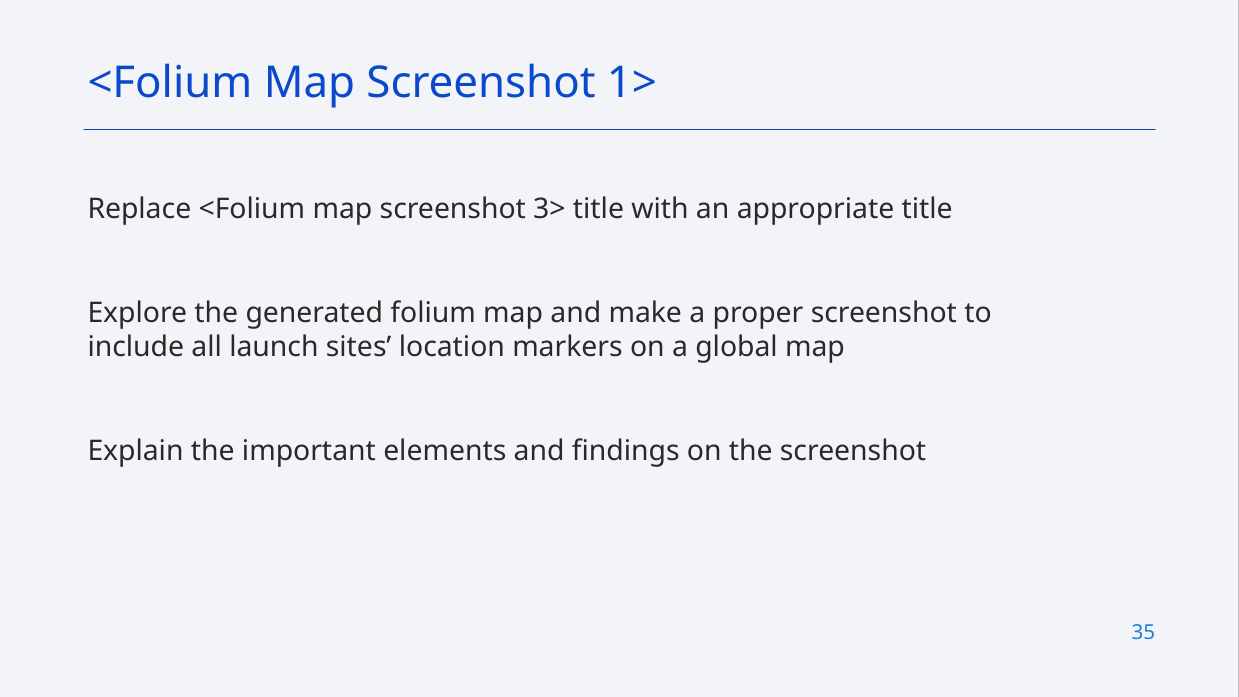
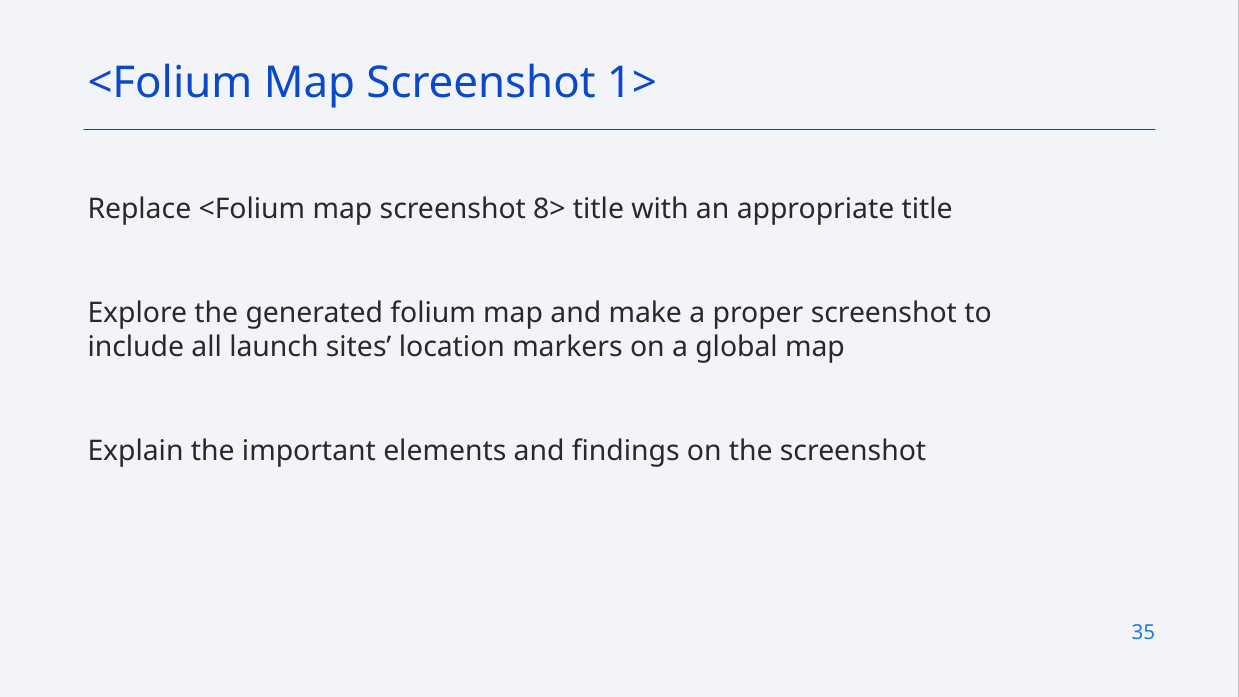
3>: 3> -> 8> (549, 209)
